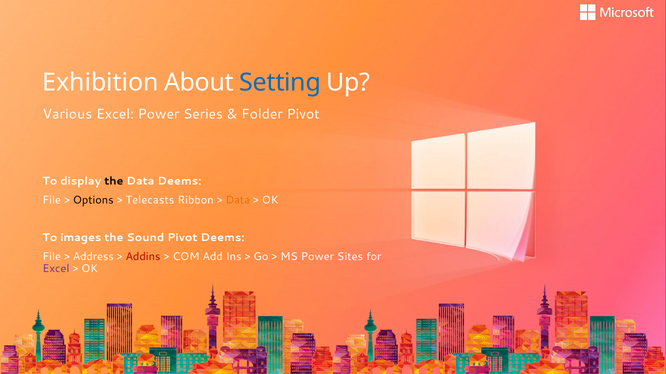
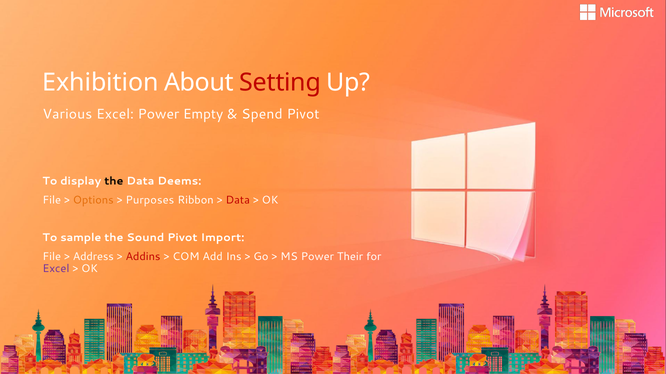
Setting colour: blue -> red (280, 83)
Series: Series -> Empty (203, 114)
Folder: Folder -> Spend (262, 114)
Options colour: black -> orange (93, 200)
Telecasts: Telecasts -> Purposes (150, 200)
Data colour: orange -> red (238, 200)
images: images -> sample (81, 238)
Pivot Deems: Deems -> Import (223, 238)
Sites: Sites -> Their (350, 257)
